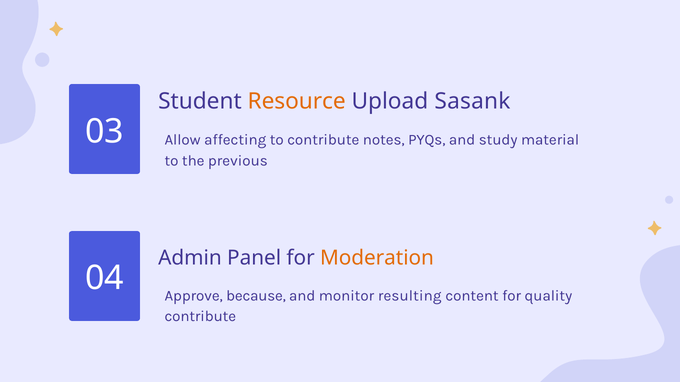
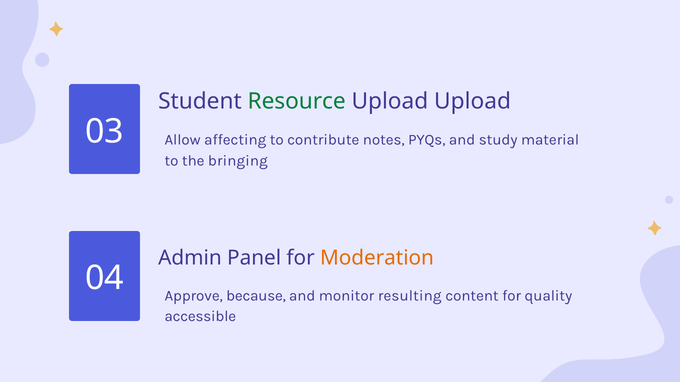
Resource colour: orange -> green (297, 102)
Upload Sasank: Sasank -> Upload (473, 102)
previous: previous -> bringing (238, 161)
contribute: contribute -> accessible (200, 317)
